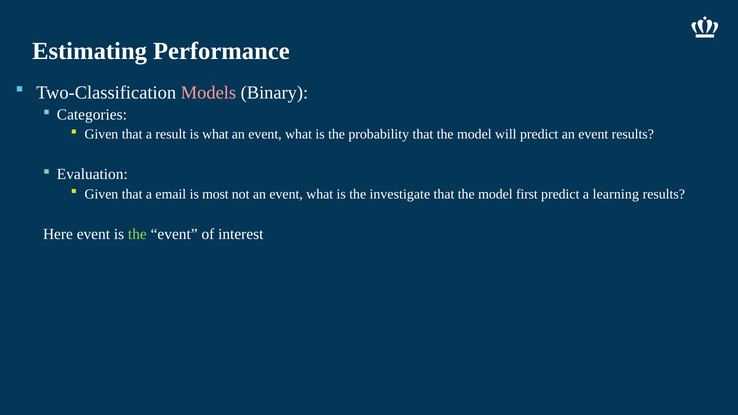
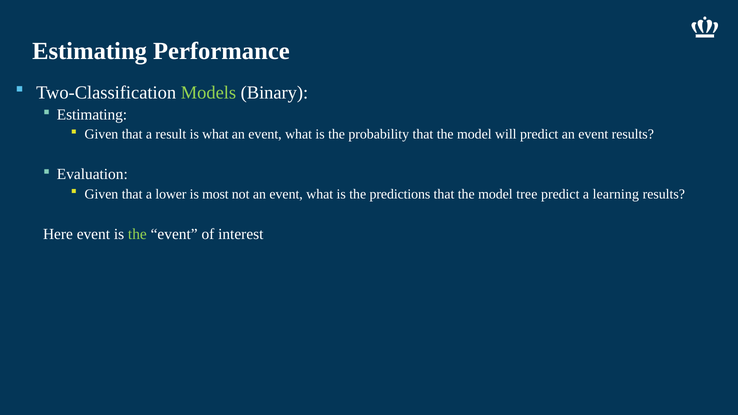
Models colour: pink -> light green (208, 93)
Categories: Categories -> Estimating (92, 115)
email: email -> lower (171, 194)
investigate: investigate -> predictions (400, 194)
first: first -> tree (527, 194)
